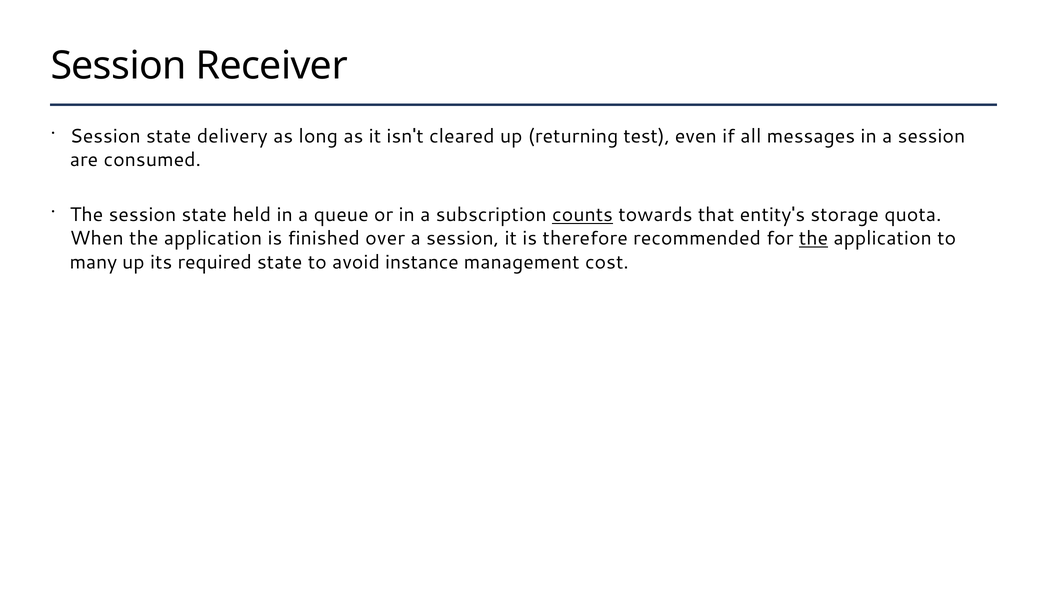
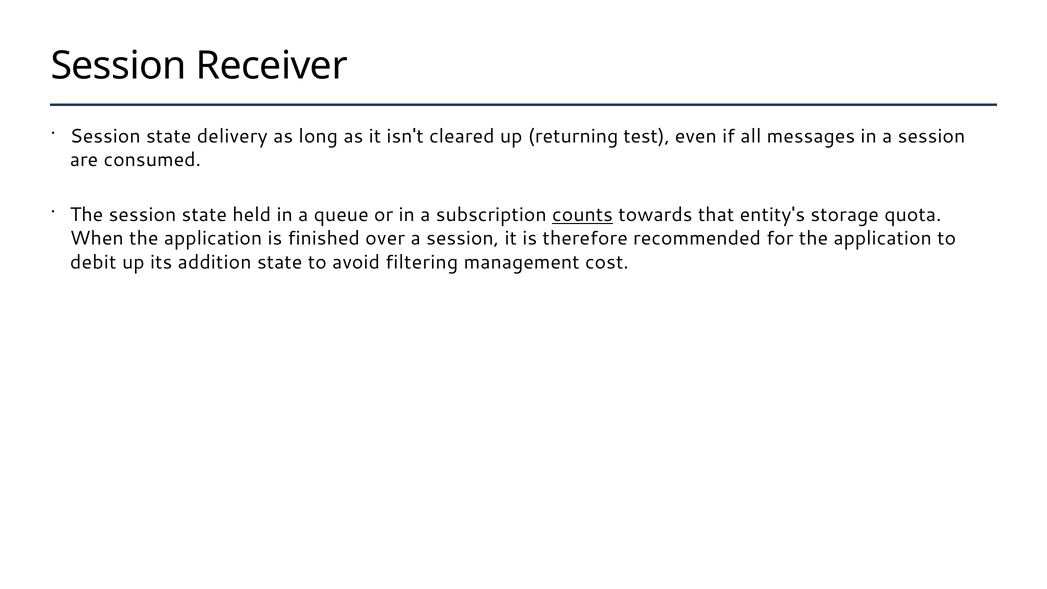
the underline: present -> none (813, 238)
many: many -> debit (93, 262)
required: required -> addition (215, 262)
instance: instance -> filtering (422, 262)
